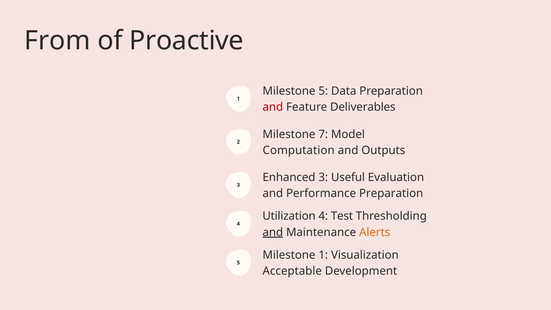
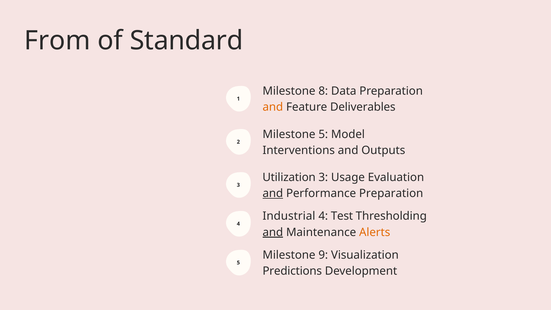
Proactive: Proactive -> Standard (186, 41)
Milestone 5: 5 -> 8 (323, 91)
and colour: red -> orange (273, 107)
Milestone 7: 7 -> 5 (323, 134)
Computation: Computation -> Interventions (299, 150)
Enhanced: Enhanced -> Utilization (289, 177)
Useful: Useful -> Usage (348, 177)
and underline: none -> present (273, 193)
Utilization: Utilization -> Industrial (289, 216)
Milestone 1: 1 -> 9 (323, 255)
Acceptable: Acceptable -> Predictions (292, 271)
